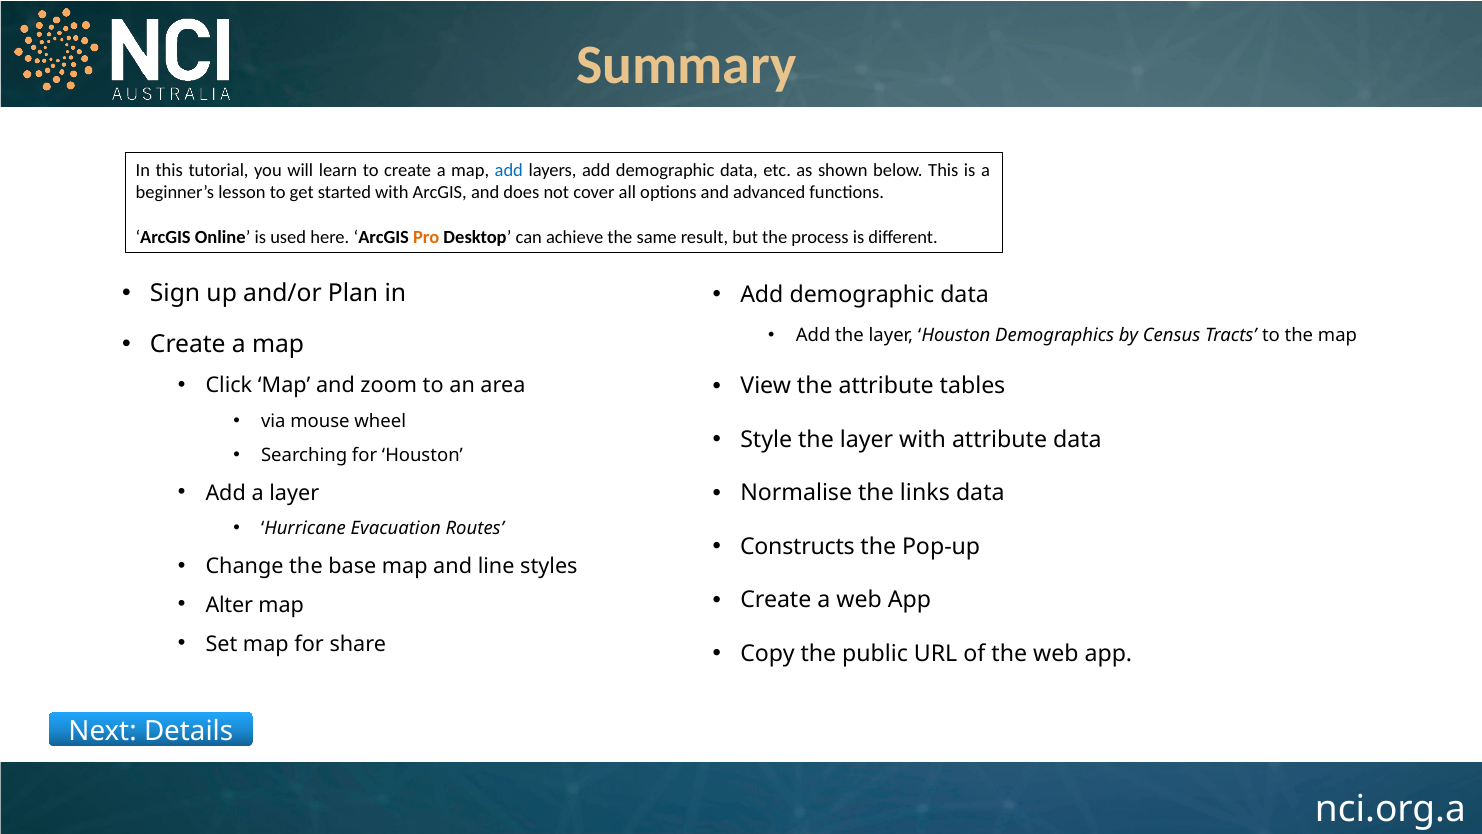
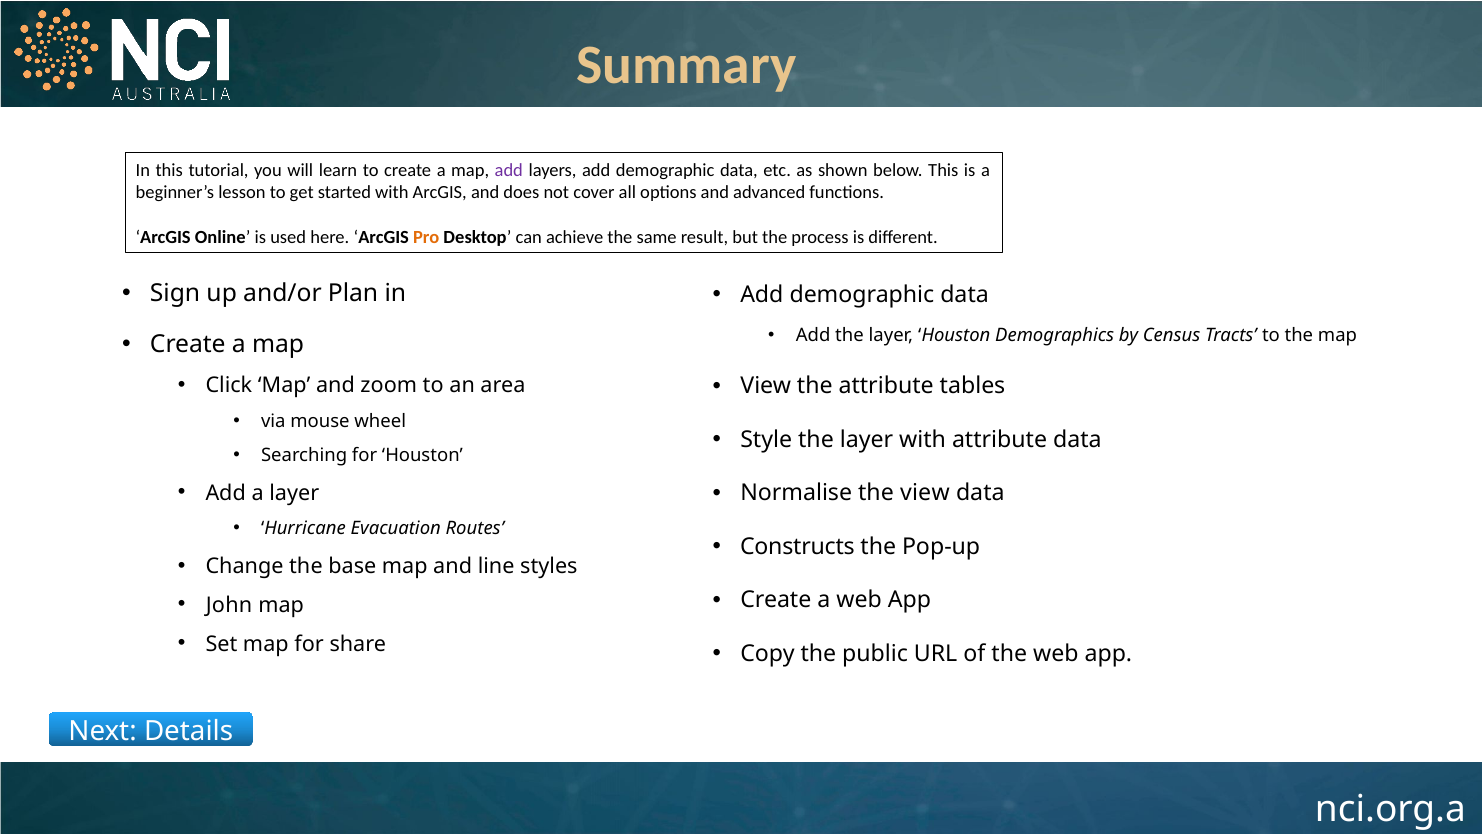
add colour: blue -> purple (509, 170)
the links: links -> view (925, 493)
Alter: Alter -> John (229, 605)
